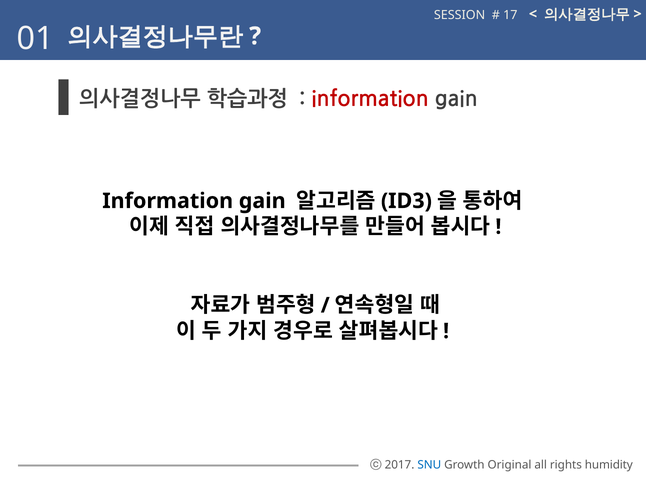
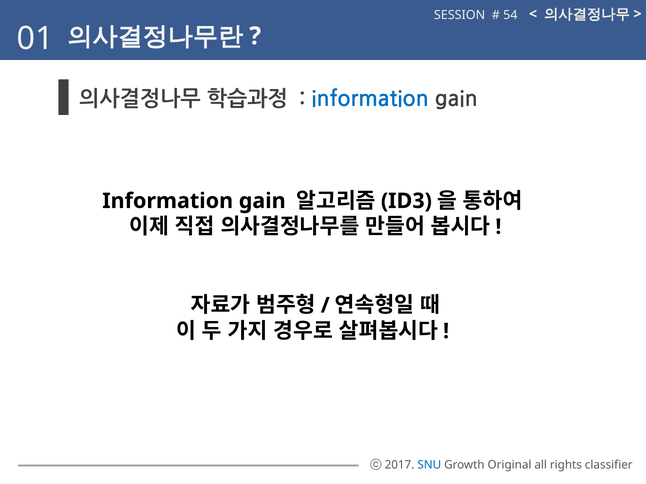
17: 17 -> 54 (510, 15)
information colour: red -> blue (370, 99)
humidity: humidity -> classifier (609, 466)
